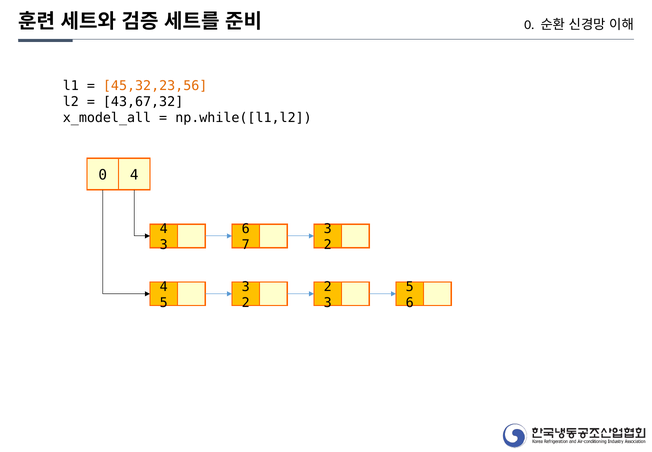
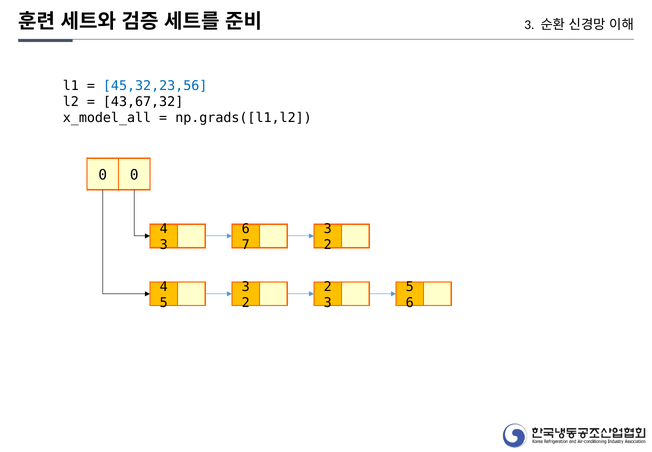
0: 0 -> 3 (529, 25)
45,32,23,56 colour: orange -> blue (155, 86)
np.while([l1,l2: np.while([l1,l2 -> np.grads([l1,l2 (243, 118)
0 4: 4 -> 0 (134, 175)
